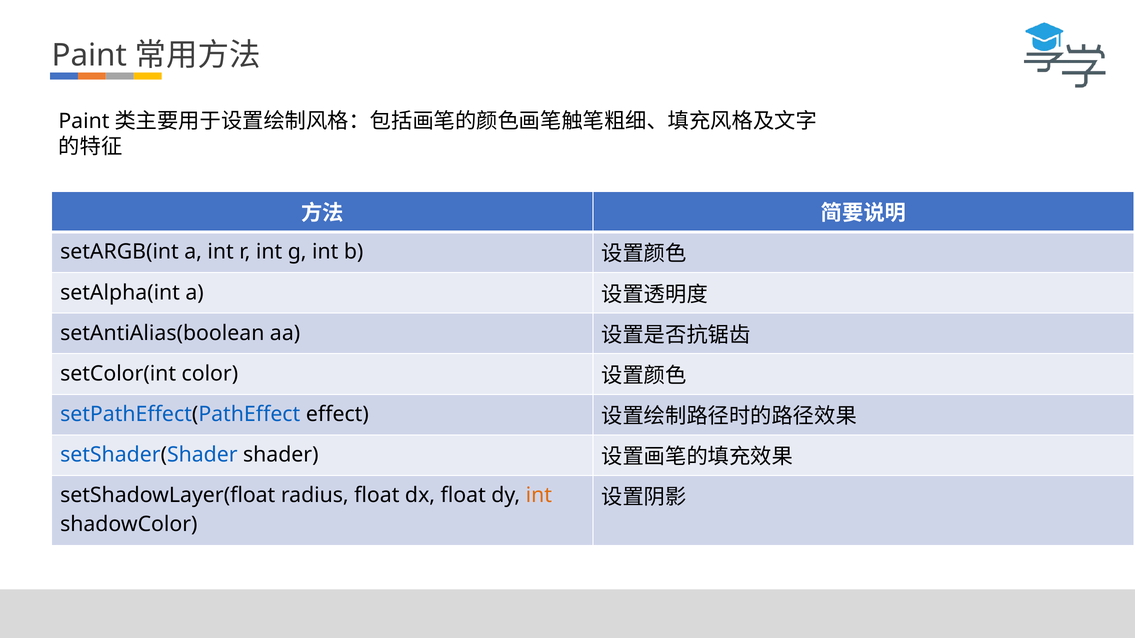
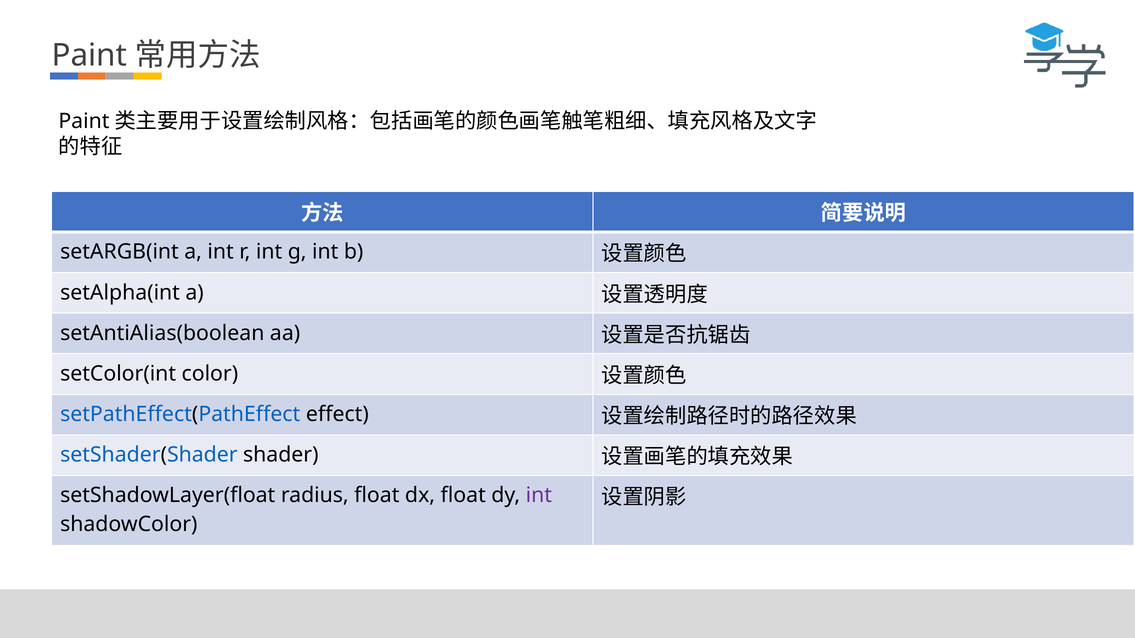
int colour: orange -> purple (539, 496)
